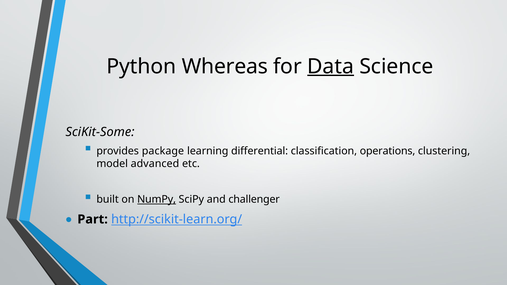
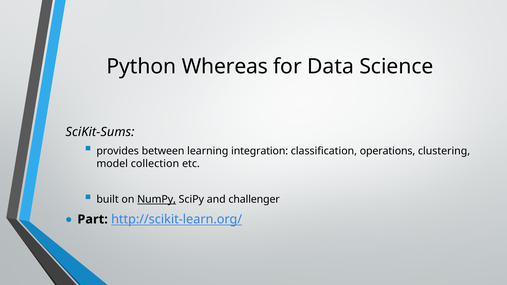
Data underline: present -> none (331, 66)
SciKit-Some: SciKit-Some -> SciKit-Sums (100, 132)
package: package -> between (163, 151)
differential: differential -> integration (260, 151)
advanced: advanced -> collection (155, 164)
